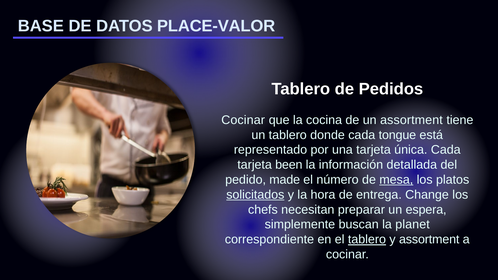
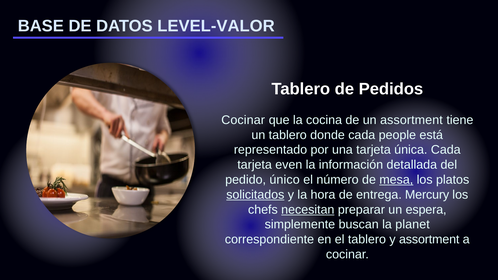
PLACE-VALOR: PLACE-VALOR -> LEVEL-VALOR (216, 26)
tongue: tongue -> people (397, 135)
been: been -> even (289, 165)
made: made -> único (285, 180)
Change: Change -> Mercury (427, 195)
necesitan underline: none -> present (308, 210)
tablero underline: present -> none (367, 240)
